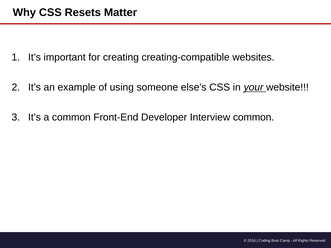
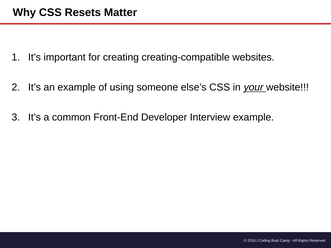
Interview common: common -> example (253, 117)
